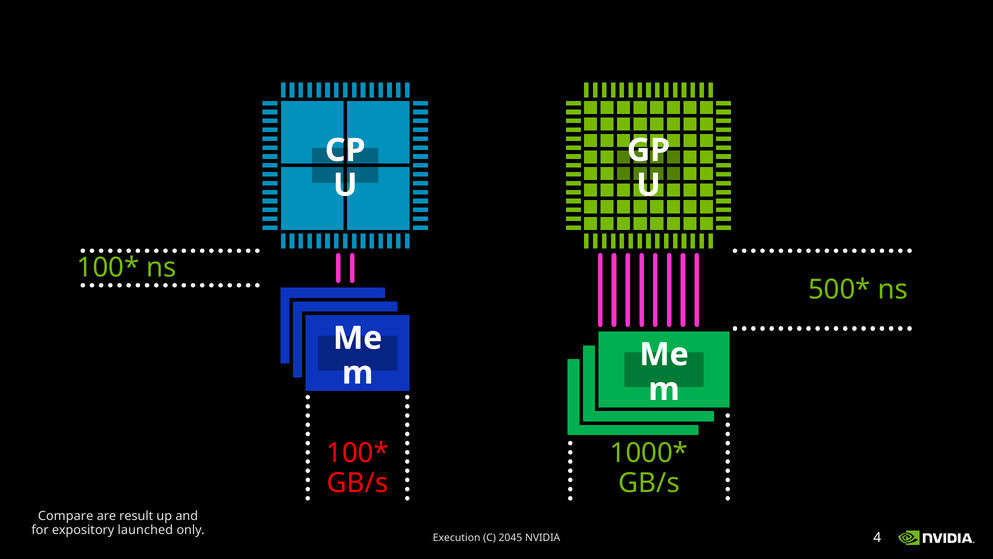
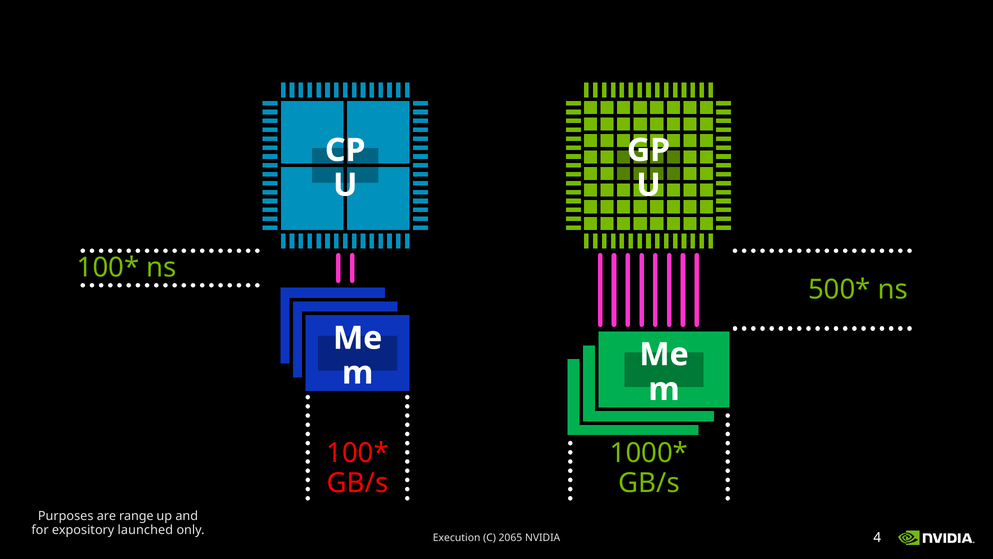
Compare: Compare -> Purposes (66, 516)
result: result -> range (136, 516)
2045: 2045 -> 2065 (510, 537)
